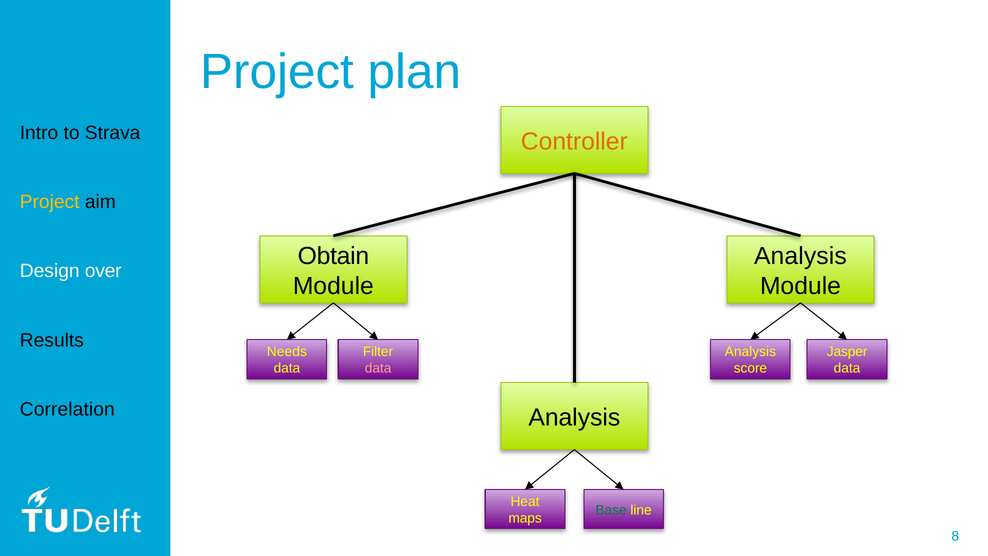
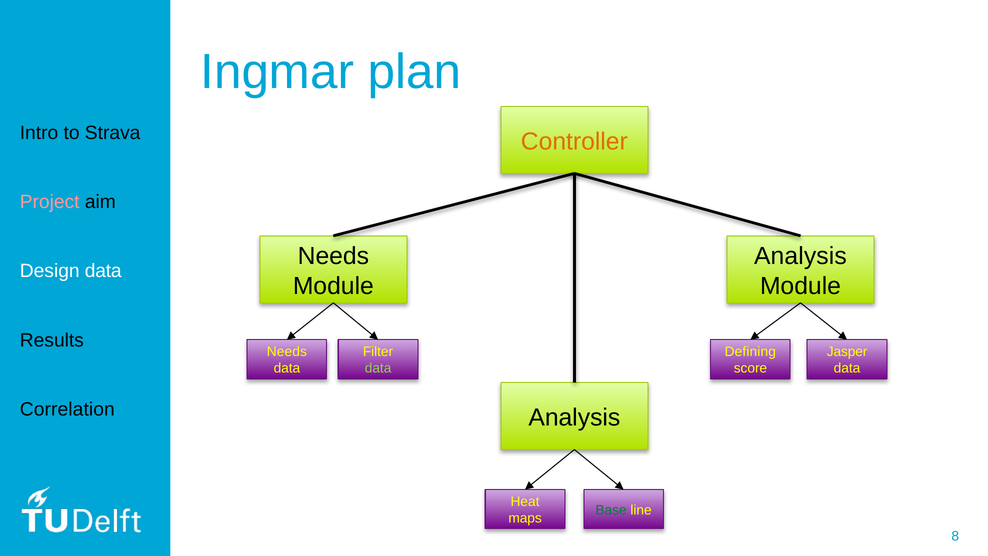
Project: Project -> Ingmar (277, 72)
Project colour: yellow -> pink (50, 202)
Obtain: Obtain -> Needs (333, 256)
Design over: over -> data (103, 271)
Analysis: Analysis -> Defining (750, 352)
data colour: pink -> light green (378, 368)
